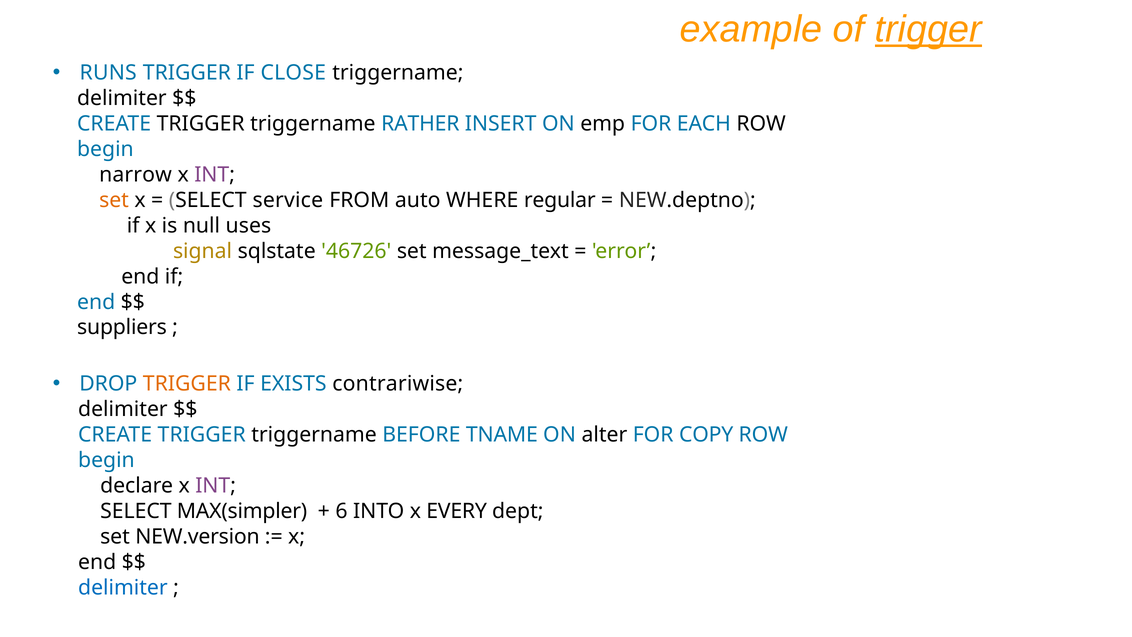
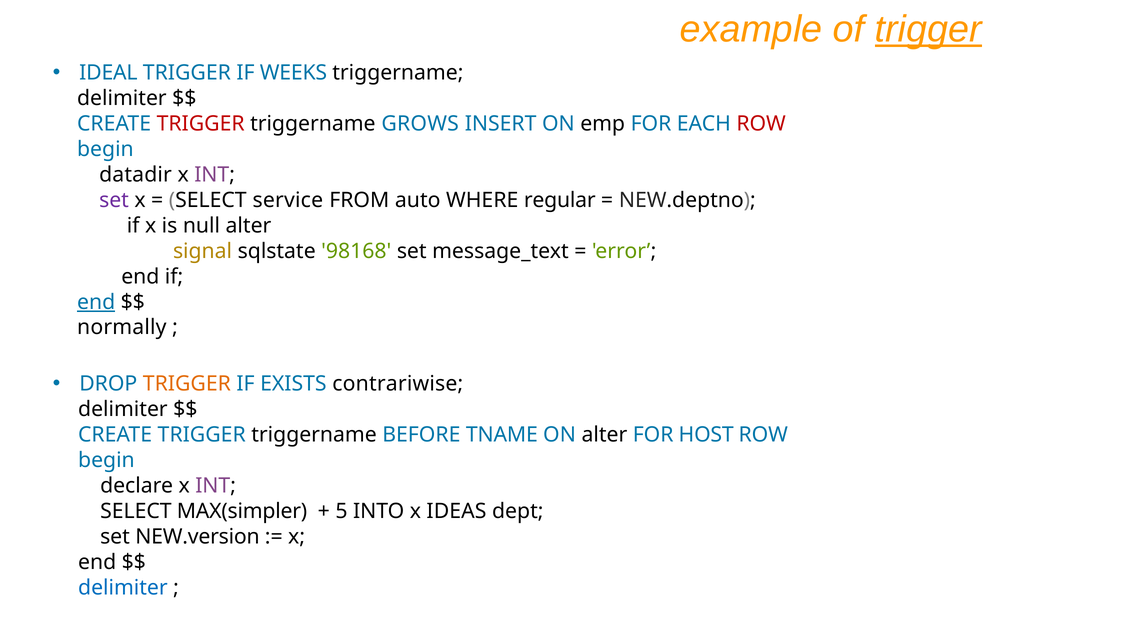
RUNS: RUNS -> IDEAL (108, 73)
CLOSE: CLOSE -> WEEKS (293, 73)
TRIGGER colour: black -> red (201, 124)
RATHER: RATHER -> GROWS (420, 124)
ROW colour: black -> red (761, 124)
narrow: narrow -> datadir (136, 175)
set colour: orange -> purple (114, 200)
null uses: uses -> alter (248, 225)
46726: 46726 -> 98168 (356, 251)
end underline: none -> present (96, 302)
suppliers: suppliers -> normally (122, 327)
COPY: COPY -> HOST (706, 434)
6: 6 -> 5 (341, 511)
EVERY: EVERY -> IDEAS (456, 511)
